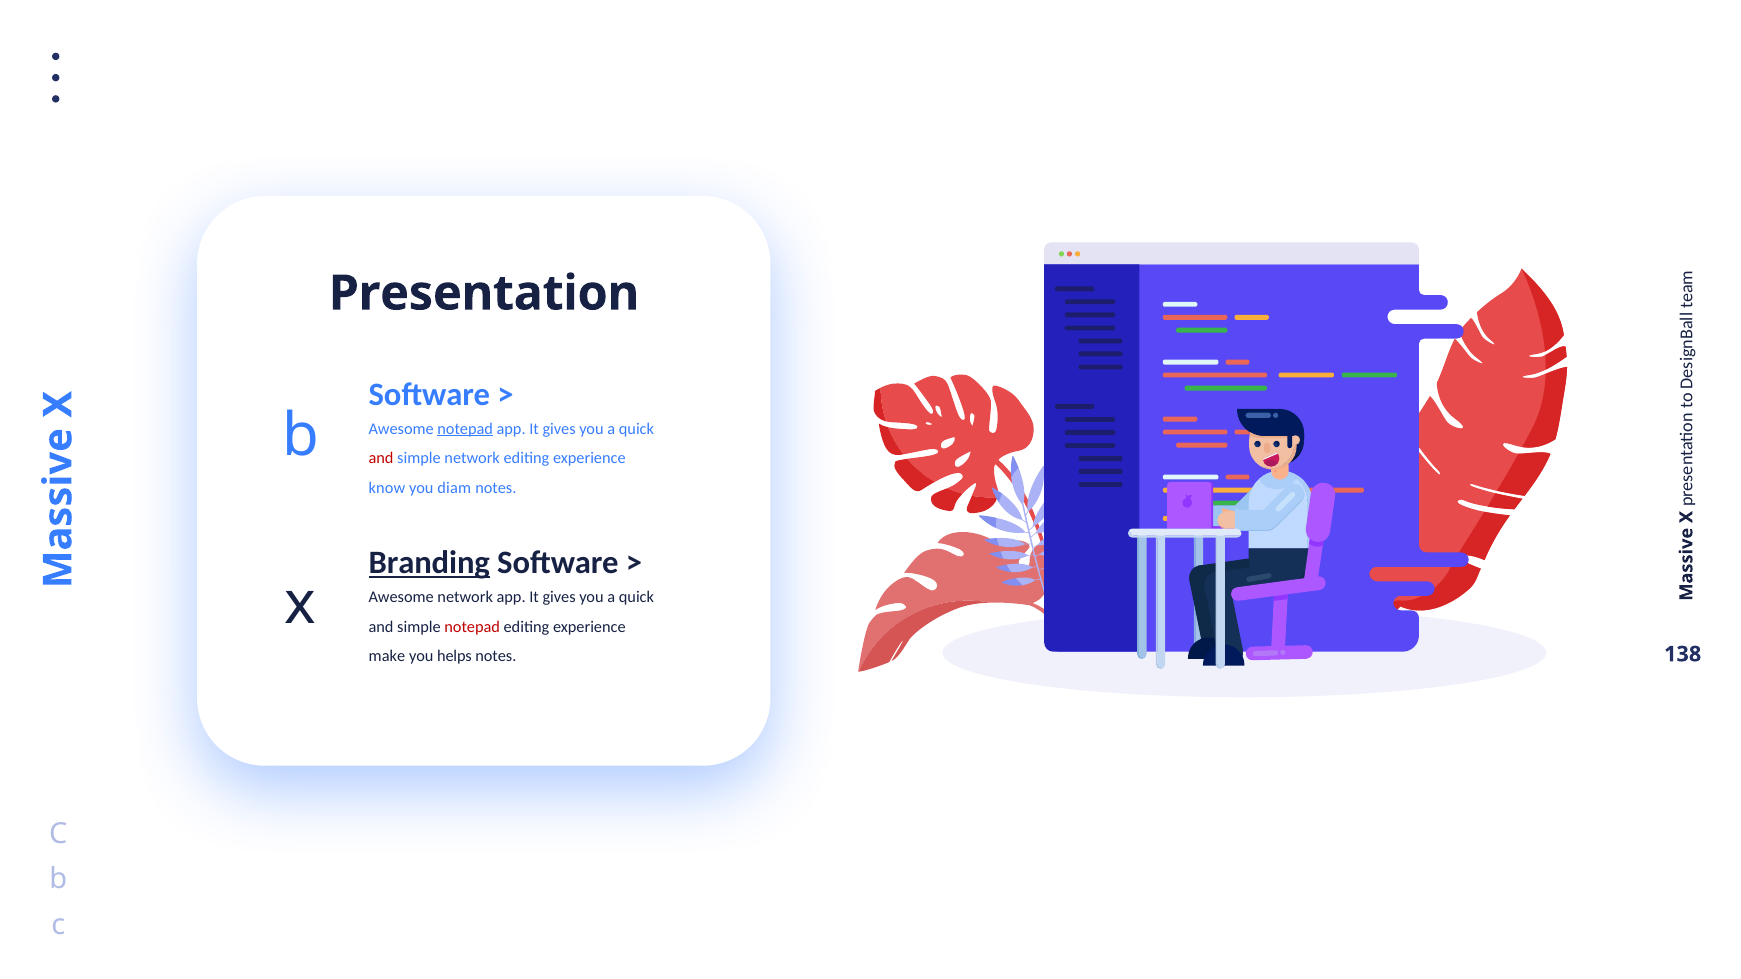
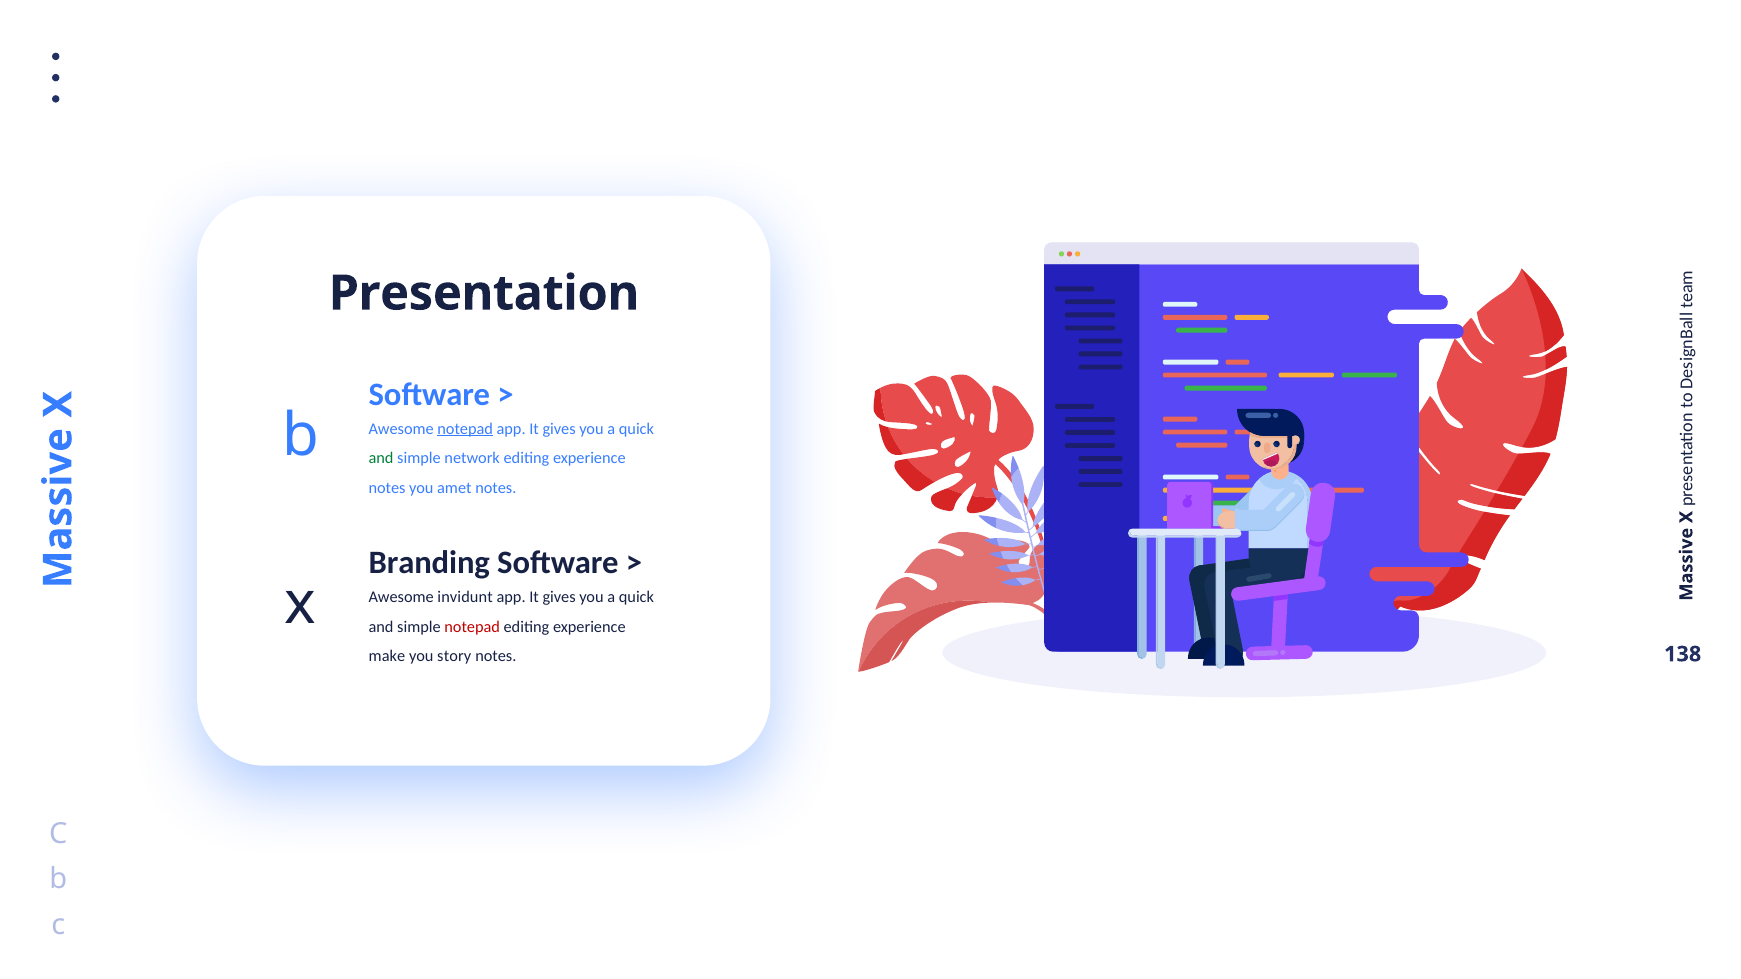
and colour: red -> green (381, 458)
know: know -> notes (387, 488)
diam: diam -> amet (454, 488)
Branding underline: present -> none (429, 563)
Awesome network: network -> invidunt (465, 597)
helps: helps -> story (454, 656)
